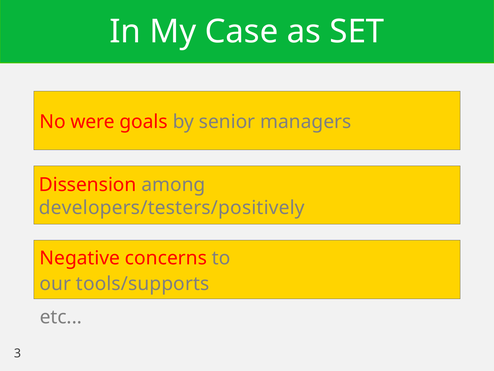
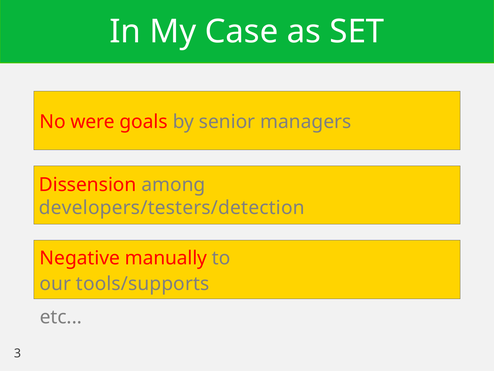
developers/testers/positively: developers/testers/positively -> developers/testers/detection (172, 208)
concerns: concerns -> manually (166, 258)
